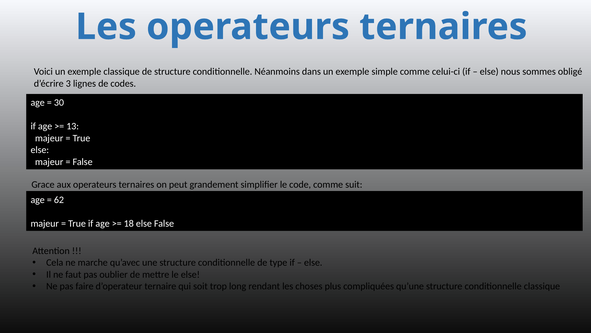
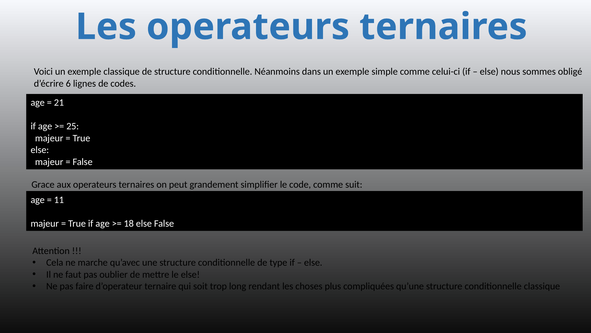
3: 3 -> 6 (68, 83)
30: 30 -> 21 (59, 103)
13: 13 -> 25 (73, 126)
62: 62 -> 11 (59, 200)
